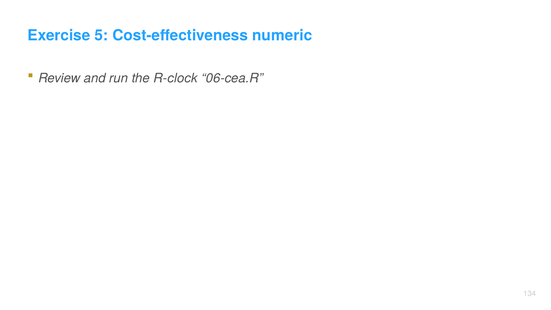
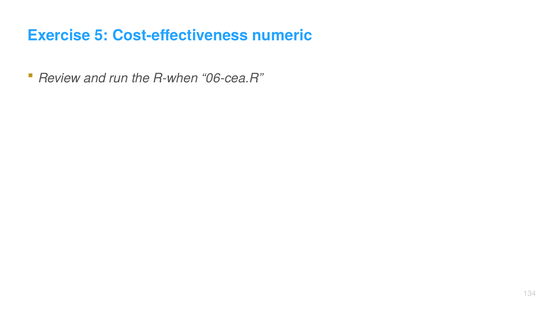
R-clock: R-clock -> R-when (176, 78)
